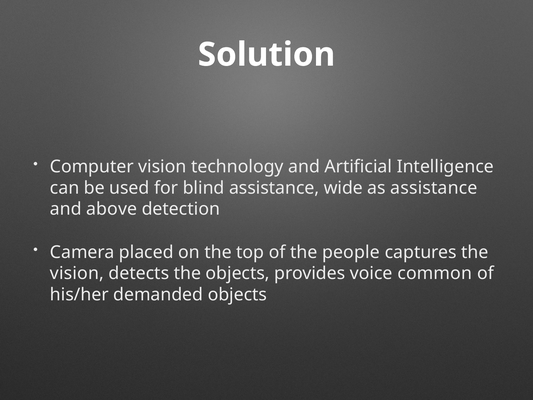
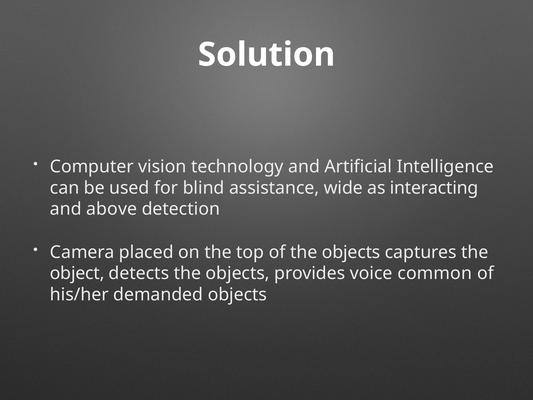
as assistance: assistance -> interacting (434, 188)
of the people: people -> objects (351, 252)
vision: vision -> object (77, 273)
